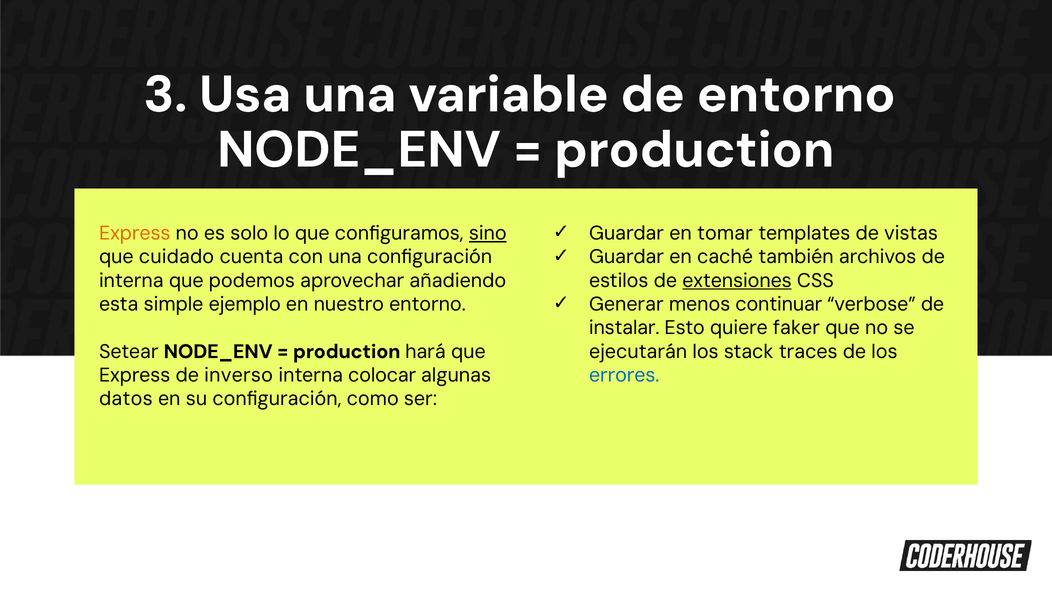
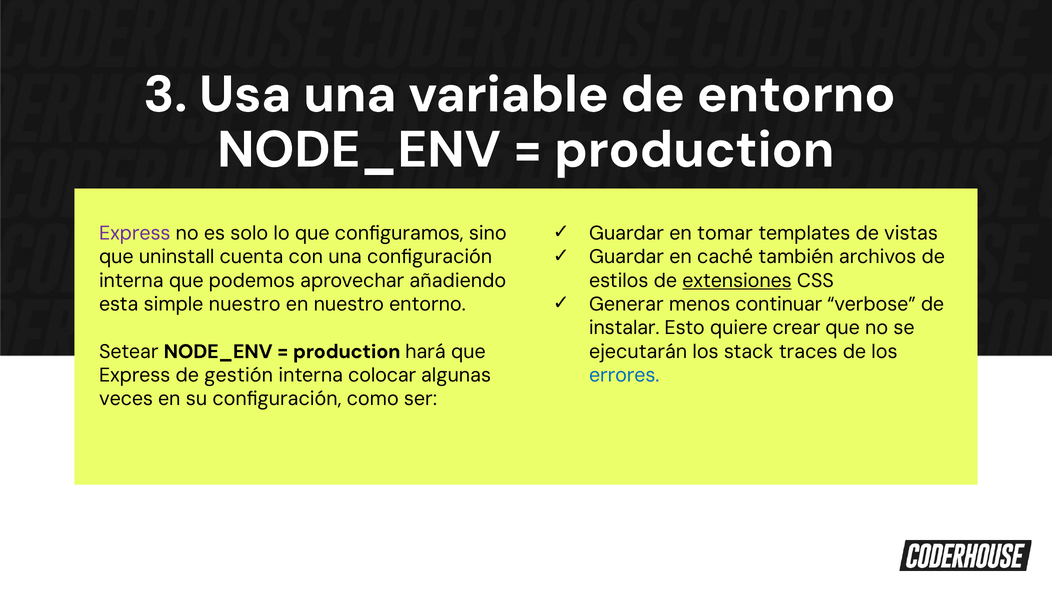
Express colour: orange -> purple (135, 233)
sino underline: present -> none (488, 233)
cuidado: cuidado -> uninstall (177, 257)
simple ejemplo: ejemplo -> nuestro (245, 304)
faker: faker -> crear (797, 328)
inverso: inverso -> gestión (239, 375)
datos: datos -> veces (126, 399)
